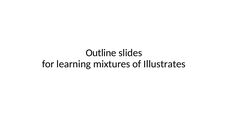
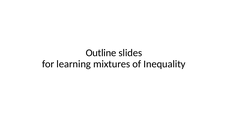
Illustrates: Illustrates -> Inequality (164, 64)
